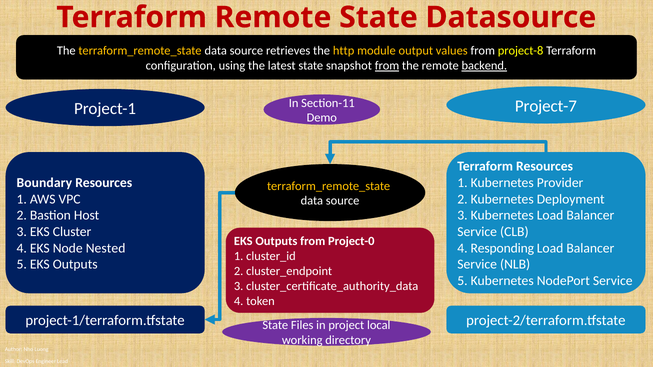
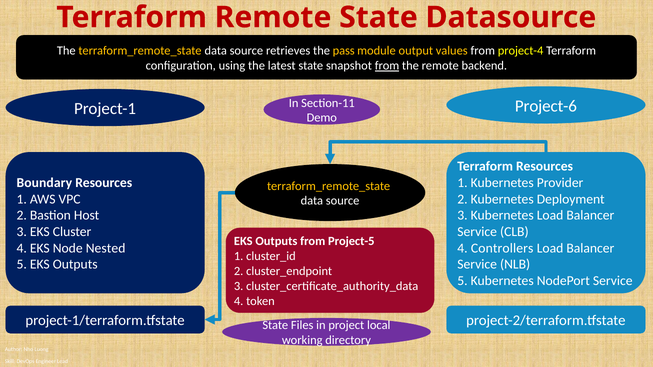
http: http -> pass (344, 51)
project-8: project-8 -> project-4 (521, 51)
backend underline: present -> none (484, 66)
Project-7: Project-7 -> Project-6 (546, 106)
Project-0: Project-0 -> Project-5 (351, 241)
Responding: Responding -> Controllers (502, 248)
